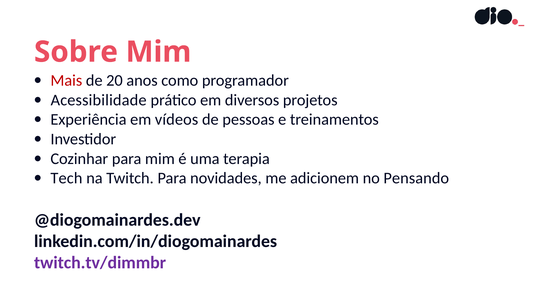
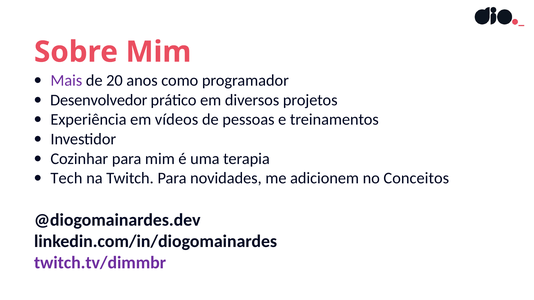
Mais colour: red -> purple (66, 81)
Acessibilidade: Acessibilidade -> Desenvolvedor (99, 100)
Pensando: Pensando -> Conceitos (416, 178)
